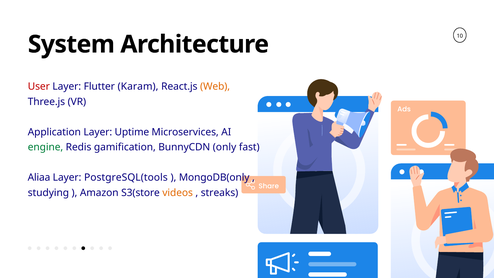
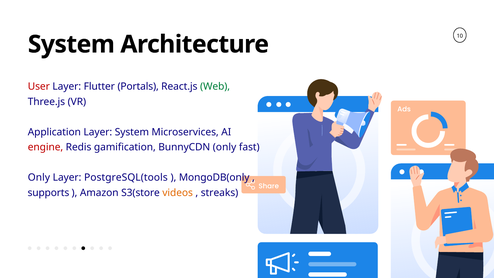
Karam: Karam -> Portals (138, 87)
Web colour: orange -> green (215, 87)
Layer Uptime: Uptime -> System (132, 132)
engine colour: green -> red (45, 147)
Aliaa: Aliaa -> Only (39, 177)
studying: studying -> supports (48, 193)
